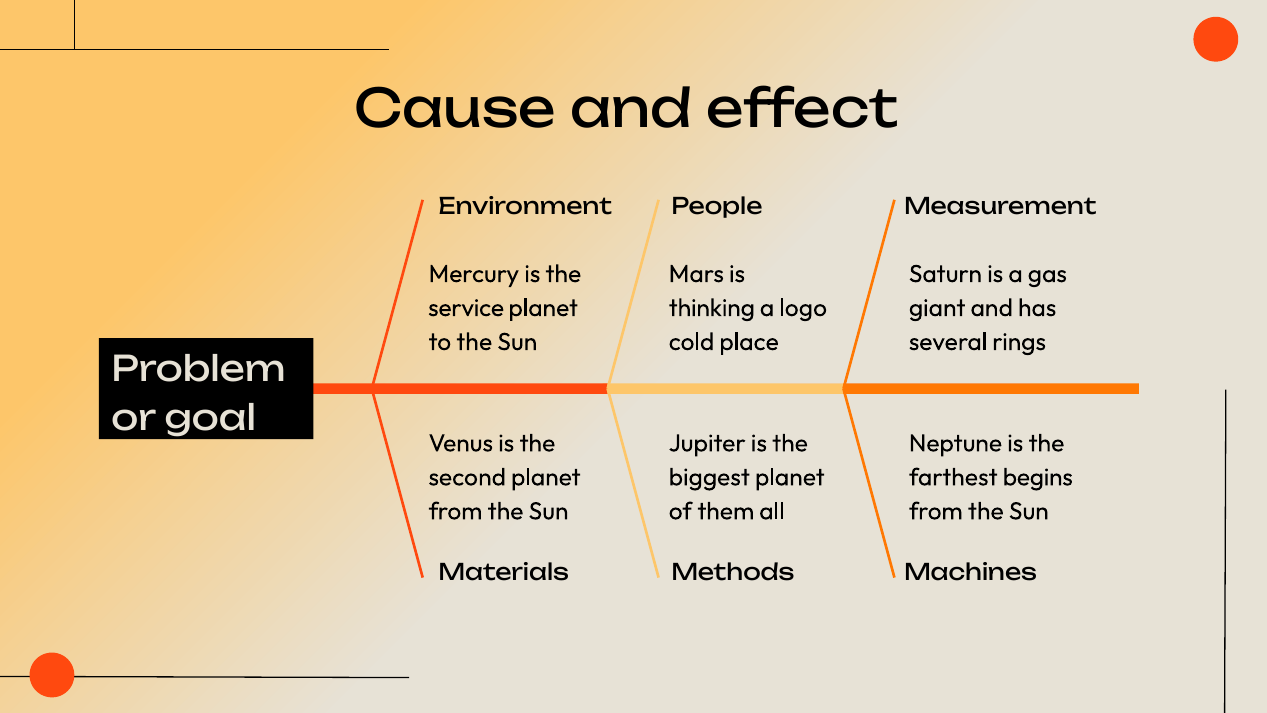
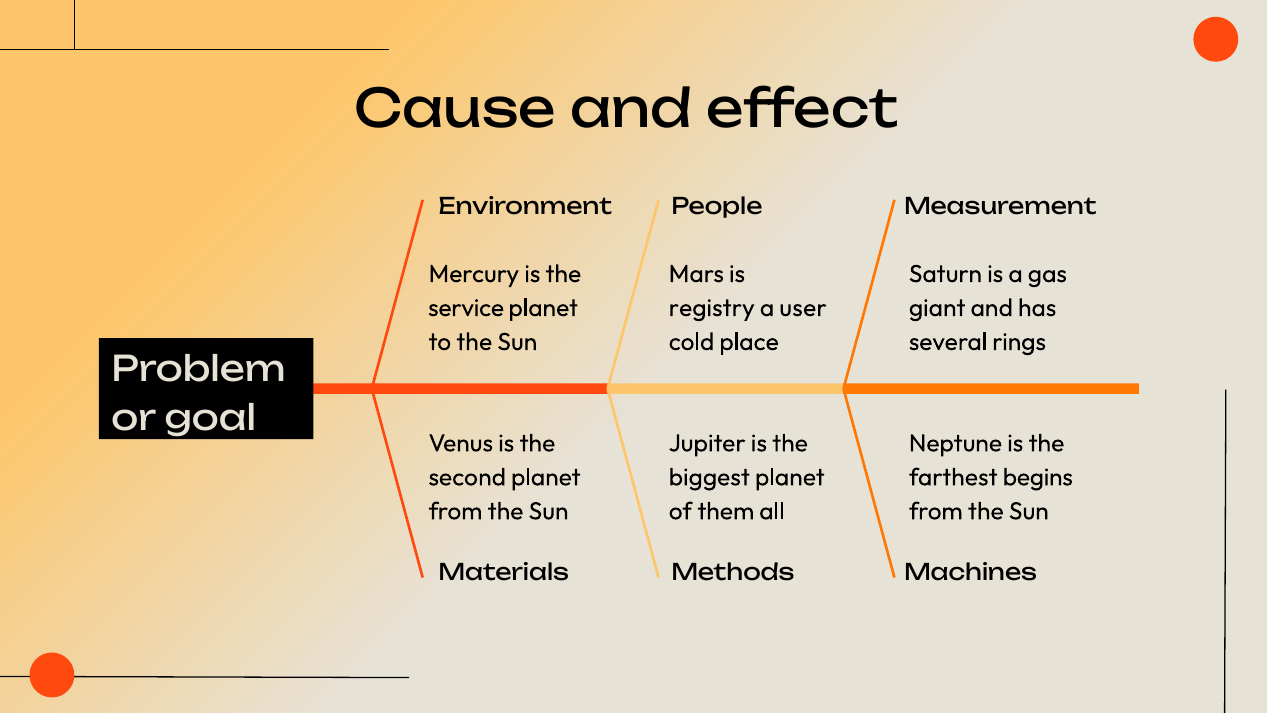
thinking: thinking -> registry (712, 308)
logo: logo -> user (803, 308)
